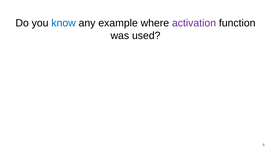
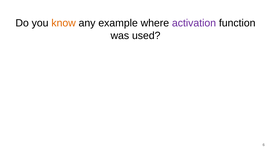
know colour: blue -> orange (64, 23)
